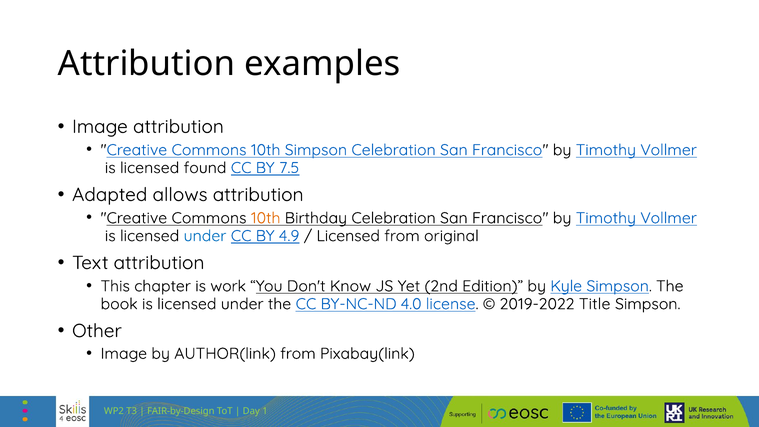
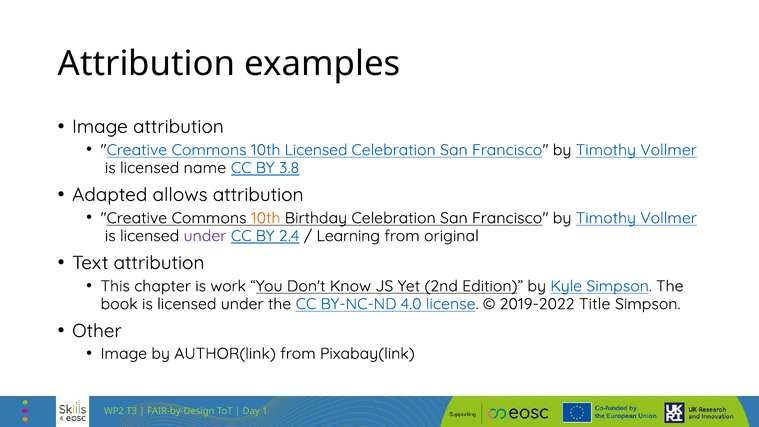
10th Simpson: Simpson -> Licensed (316, 150)
found: found -> name (205, 168)
7.5: 7.5 -> 3.8 (289, 168)
under colour: blue -> purple (205, 236)
4.9: 4.9 -> 2.4 (289, 236)
Licensed: Licensed -> Learning (348, 236)
